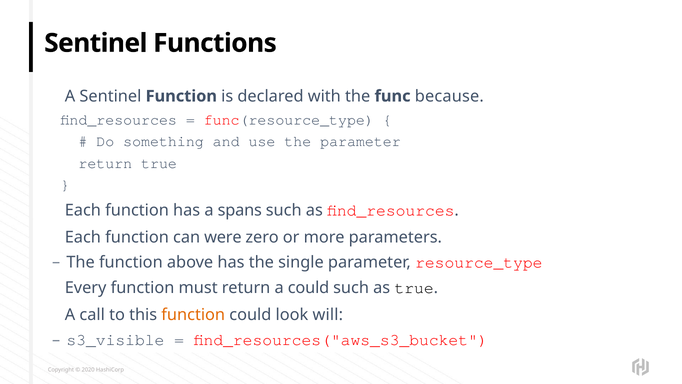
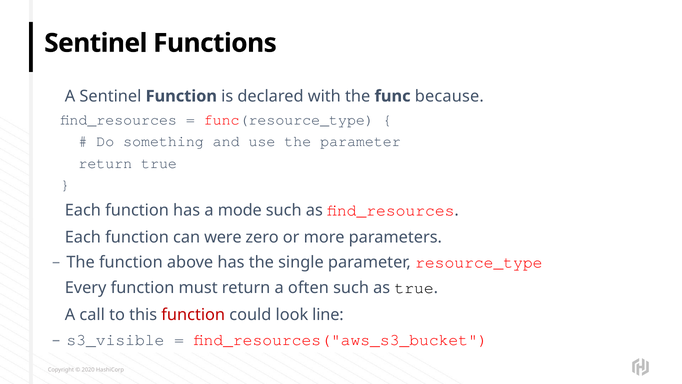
spans: spans -> mode (240, 210)
a could: could -> often (308, 288)
function colour: orange -> red (193, 315)
will: will -> line (328, 315)
